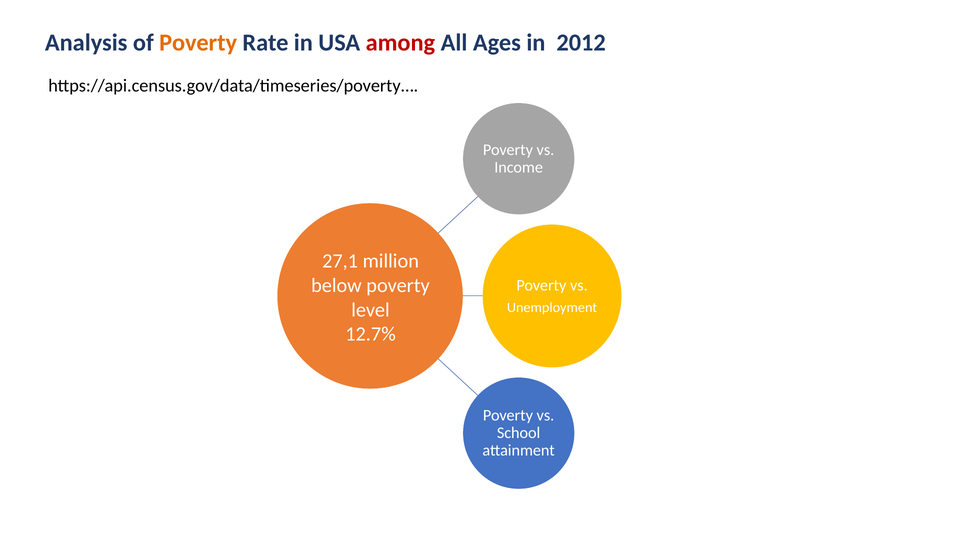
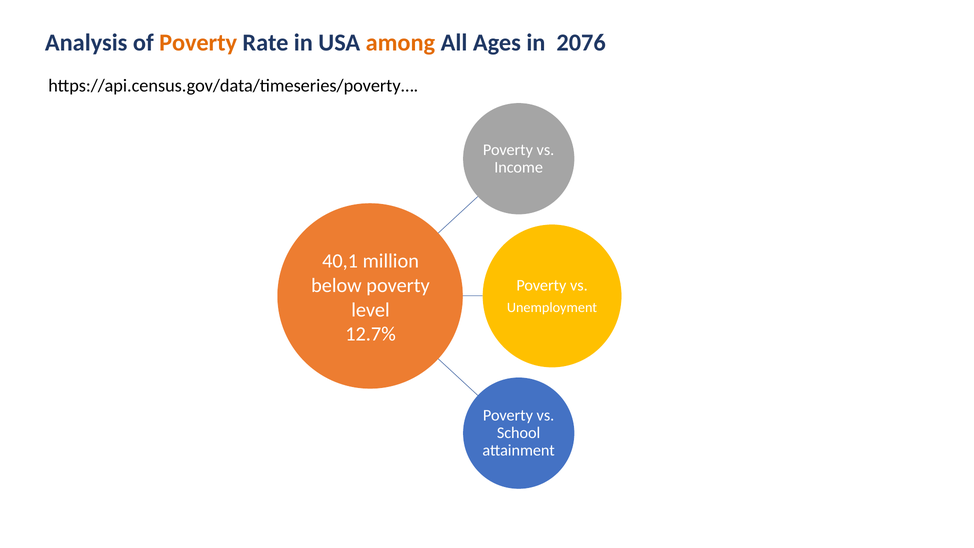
among colour: red -> orange (400, 43)
2012: 2012 -> 2076 (581, 43)
27,1: 27,1 -> 40,1 (340, 261)
